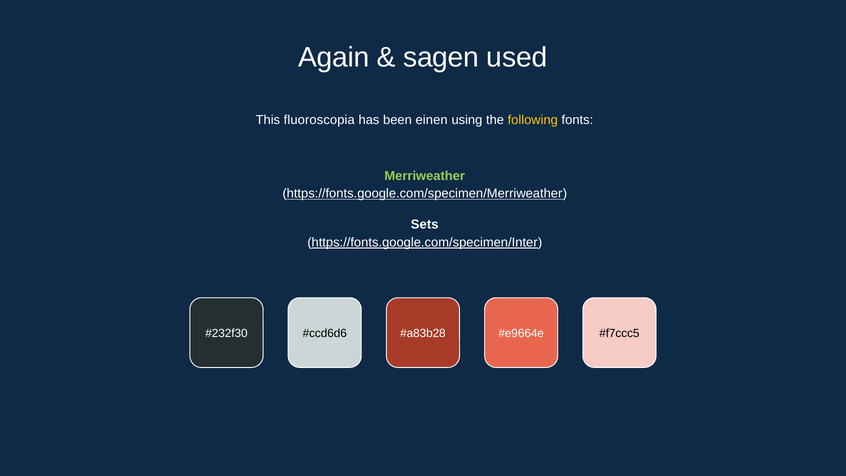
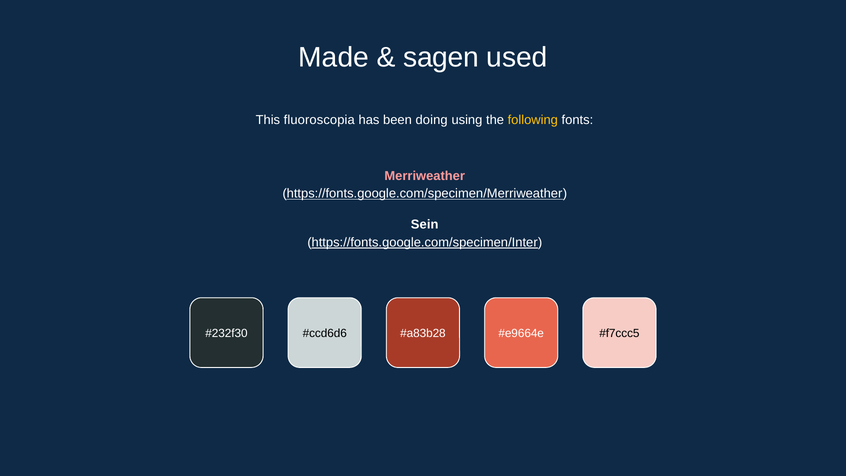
Again: Again -> Made (334, 57)
einen: einen -> doing (432, 120)
Merriweather colour: light green -> pink (425, 176)
Sets: Sets -> Sein (425, 224)
